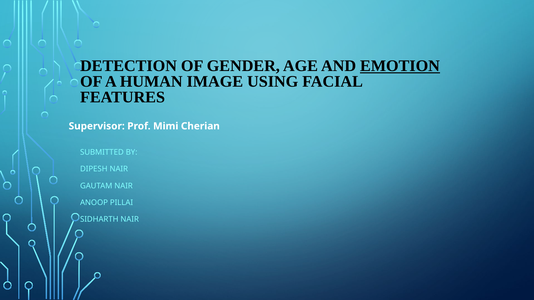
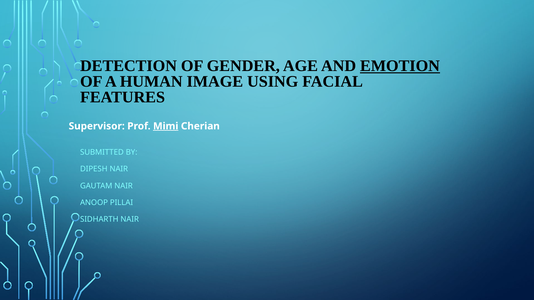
Mimi underline: none -> present (166, 126)
